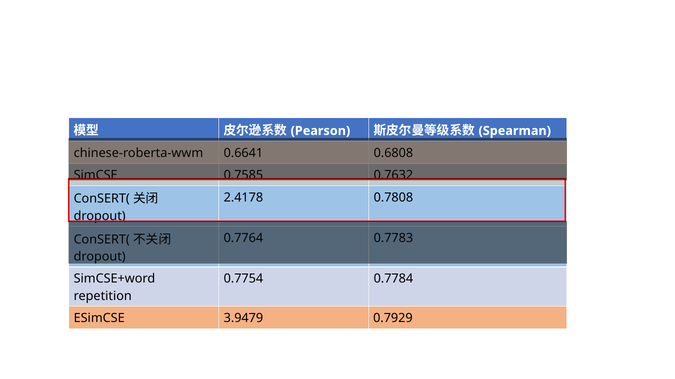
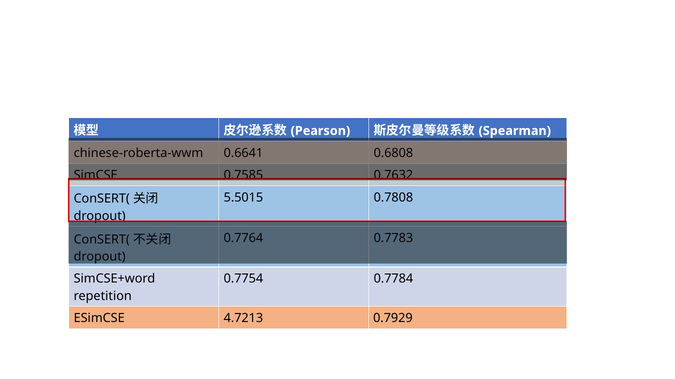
2.4178: 2.4178 -> 5.5015 (243, 198)
3.9479: 3.9479 -> 4.7213 (243, 319)
